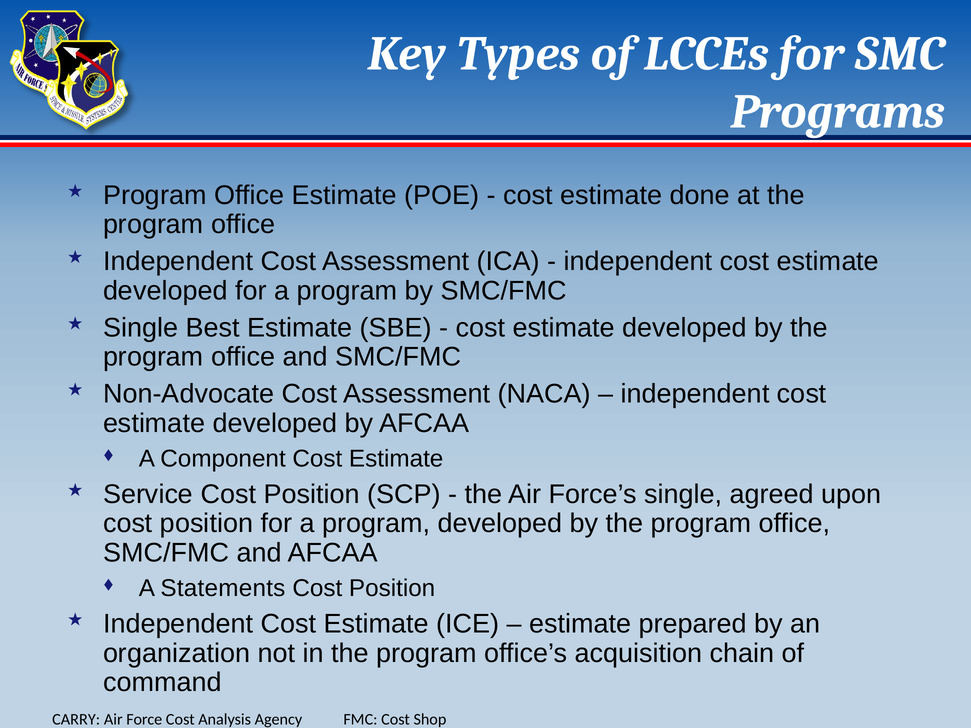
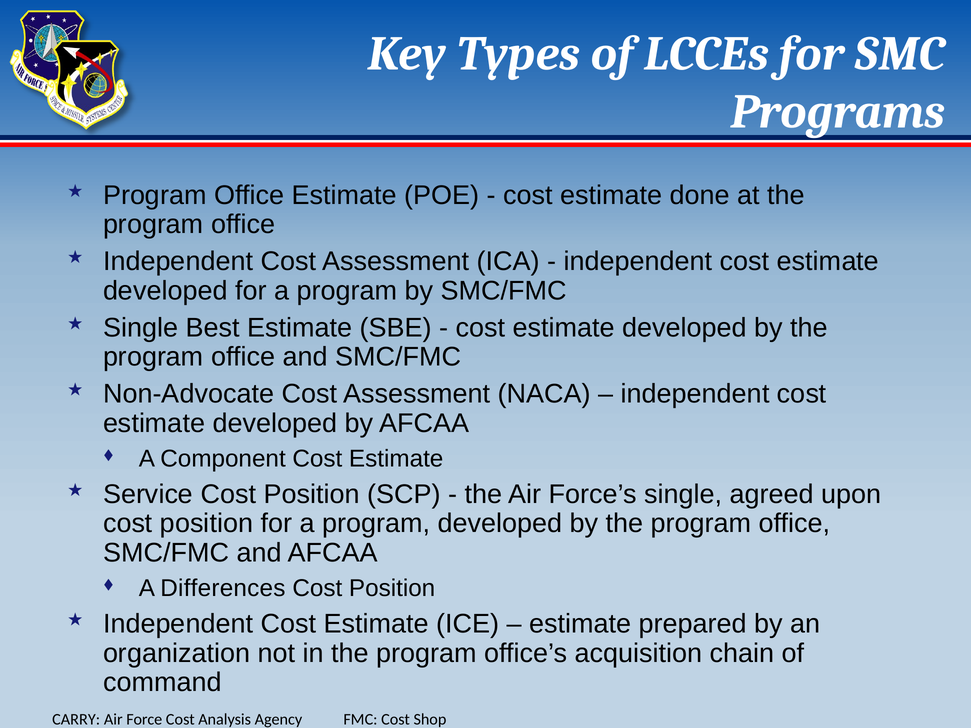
Statements: Statements -> Differences (223, 589)
